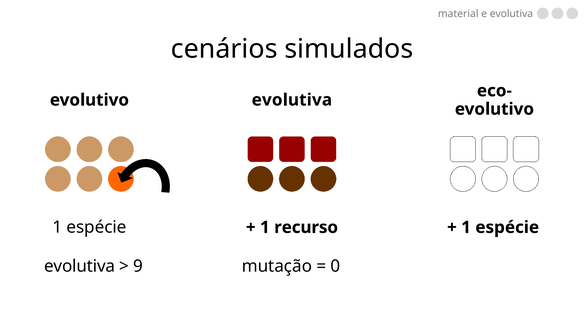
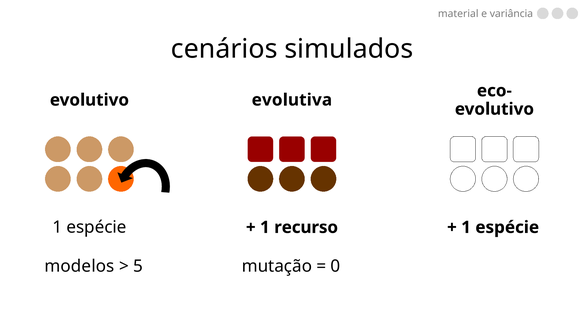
e evolutiva: evolutiva -> variância (511, 14)
evolutiva: evolutiva -> modelos (79, 266)
9: 9 -> 5 (138, 266)
